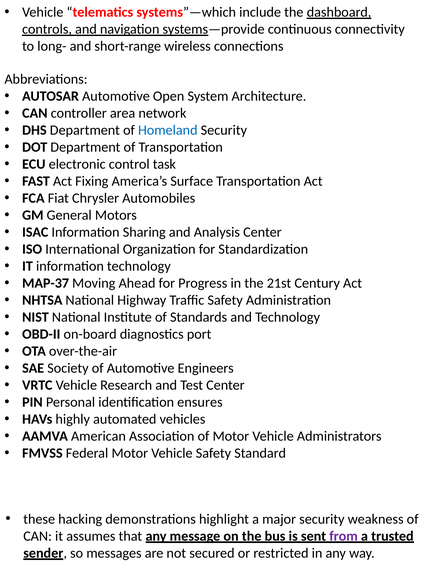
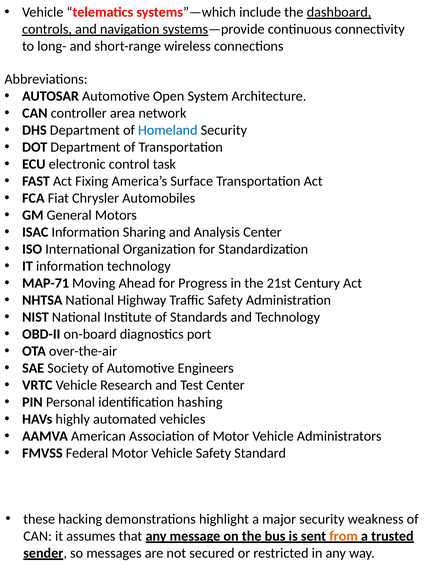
MAP-37: MAP-37 -> MAP-71 (46, 283)
ensures: ensures -> hashing (200, 402)
from colour: purple -> orange (344, 536)
